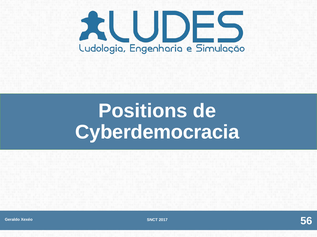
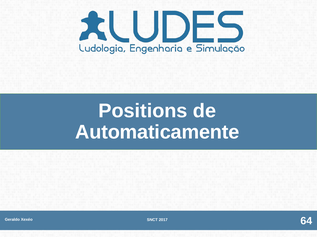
Cyberdemocracia: Cyberdemocracia -> Automaticamente (157, 133)
56: 56 -> 64 (306, 222)
